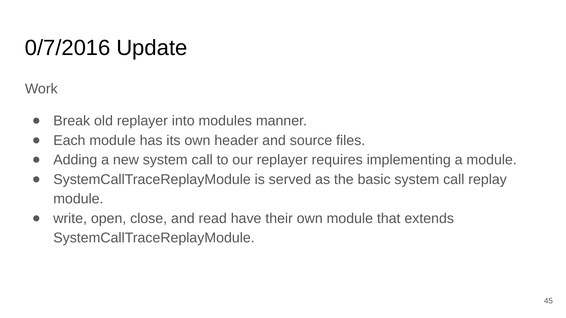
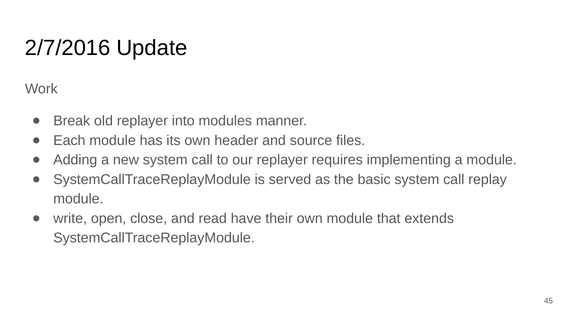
0/7/2016: 0/7/2016 -> 2/7/2016 (68, 48)
